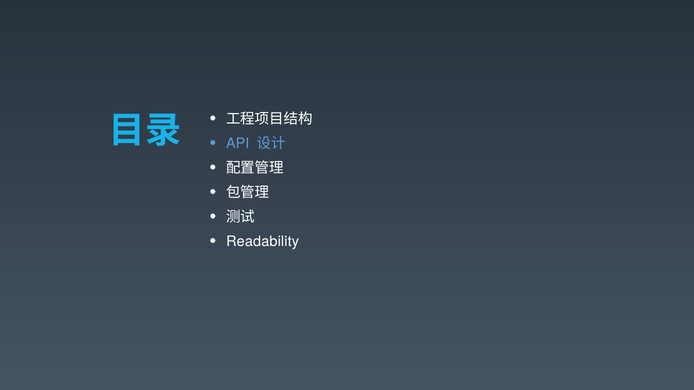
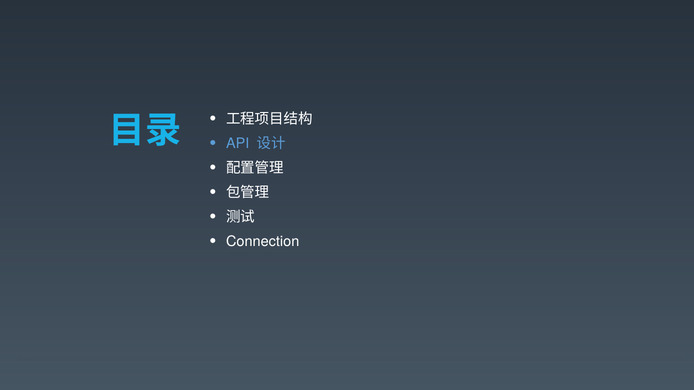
Readability: Readability -> Connection (263, 242)
